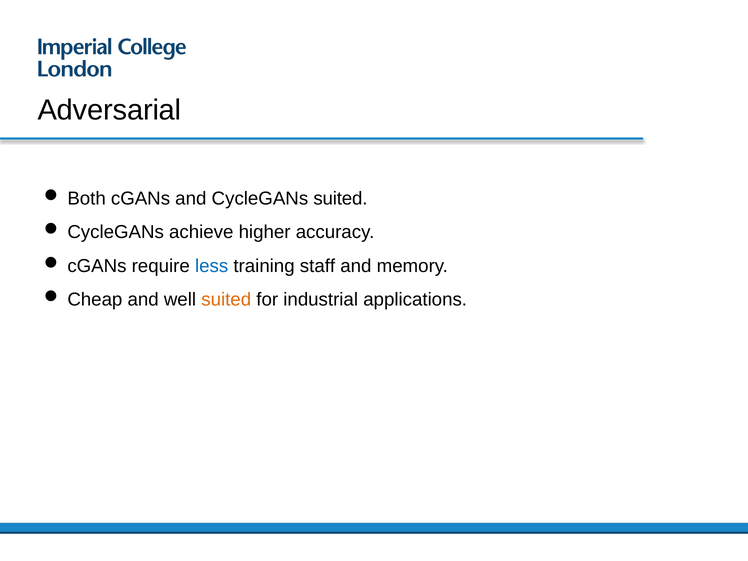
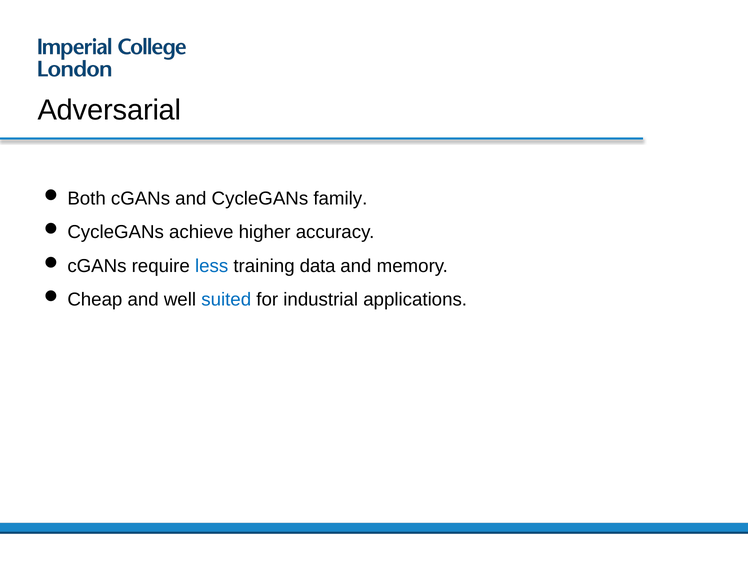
CycleGANs suited: suited -> family (340, 199)
staff: staff -> data (318, 266)
suited colour: orange -> blue (226, 300)
